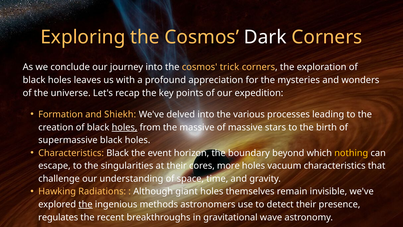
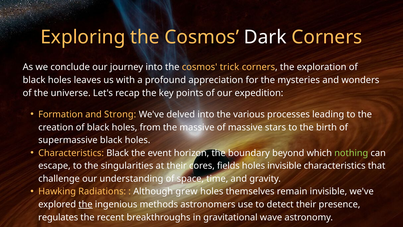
Shiekh: Shiekh -> Strong (120, 114)
holes underline: present -> none (125, 127)
nothing colour: yellow -> light green (351, 153)
more: more -> fields (228, 166)
holes vacuum: vacuum -> invisible (284, 166)
giant: giant -> grew (187, 191)
